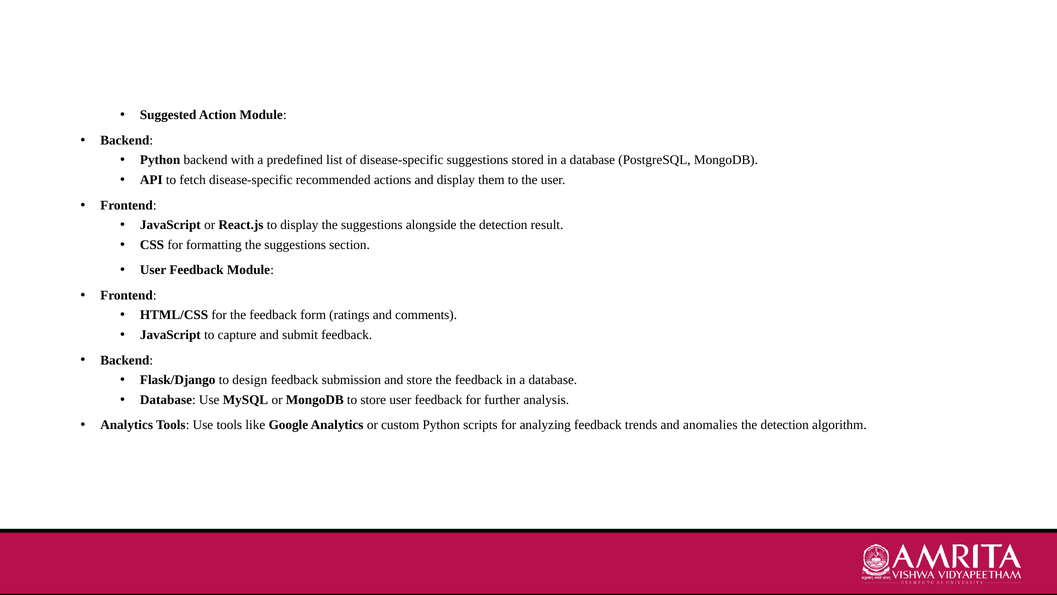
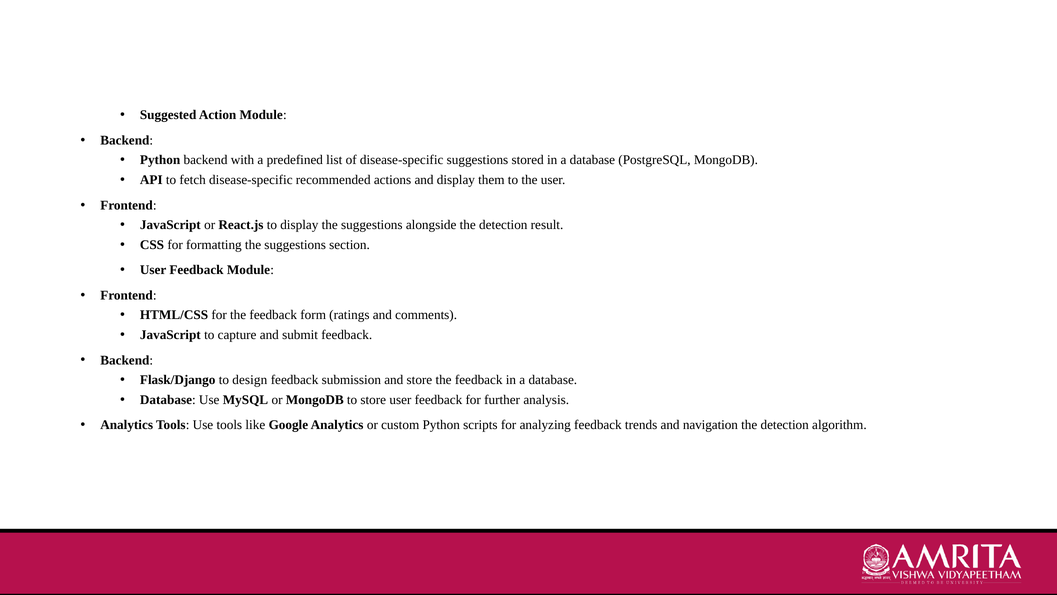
anomalies: anomalies -> navigation (710, 425)
